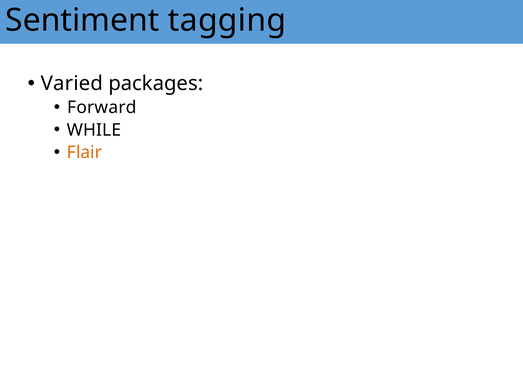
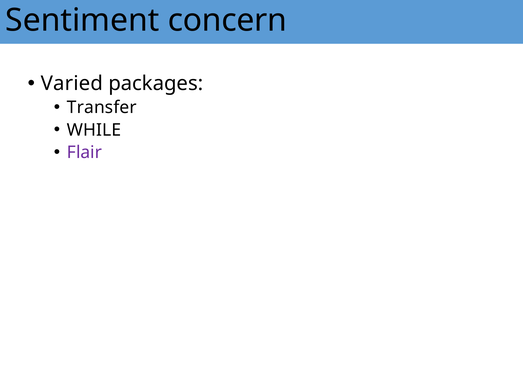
tagging: tagging -> concern (227, 20)
Forward: Forward -> Transfer (102, 108)
Flair colour: orange -> purple (84, 152)
